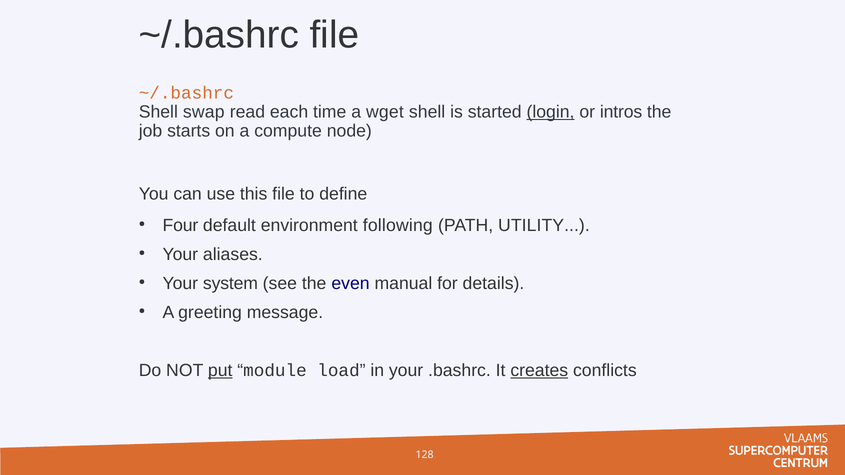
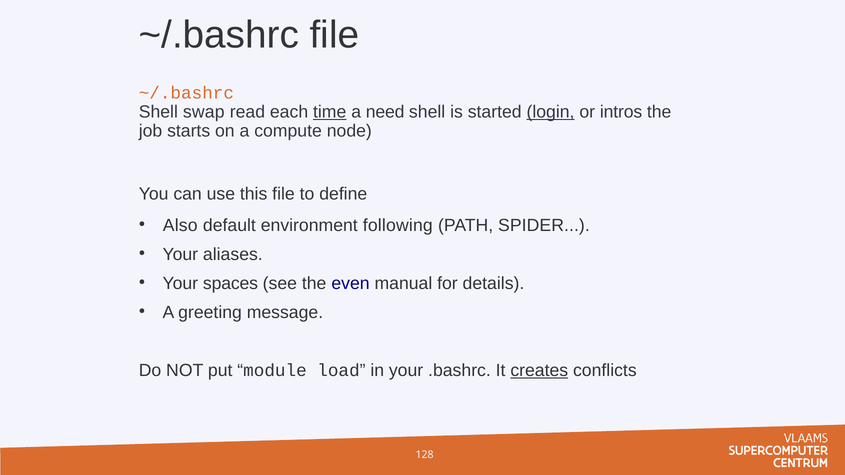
time underline: none -> present (330, 112)
wget: wget -> need (385, 112)
Four: Four -> Also (180, 226)
UTILITY: UTILITY -> SPIDER (544, 226)
system: system -> spaces (231, 284)
put underline: present -> none (220, 371)
